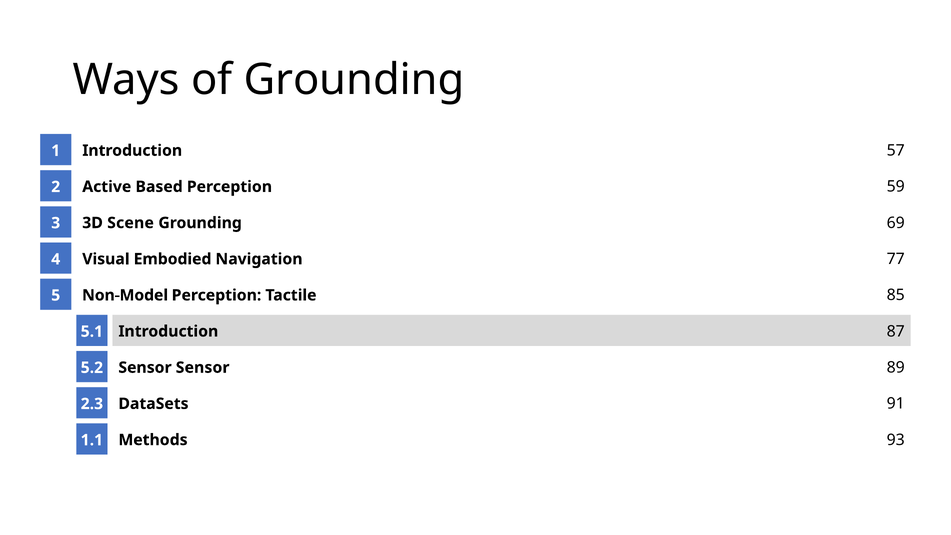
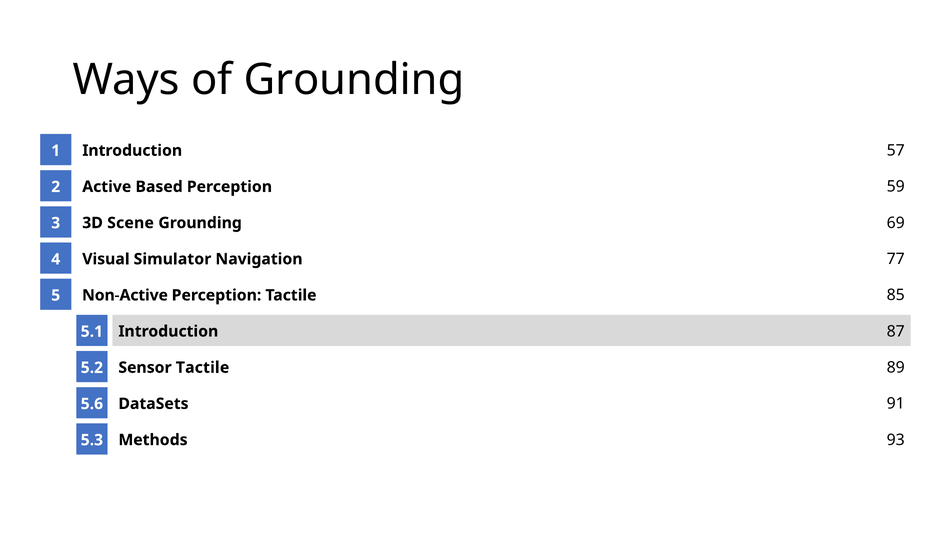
Embodied: Embodied -> Simulator (172, 259)
Non-Model: Non-Model -> Non-Active (125, 295)
Sensor Sensor: Sensor -> Tactile (203, 368)
2.3: 2.3 -> 5.6 (92, 404)
1.1: 1.1 -> 5.3 (92, 440)
